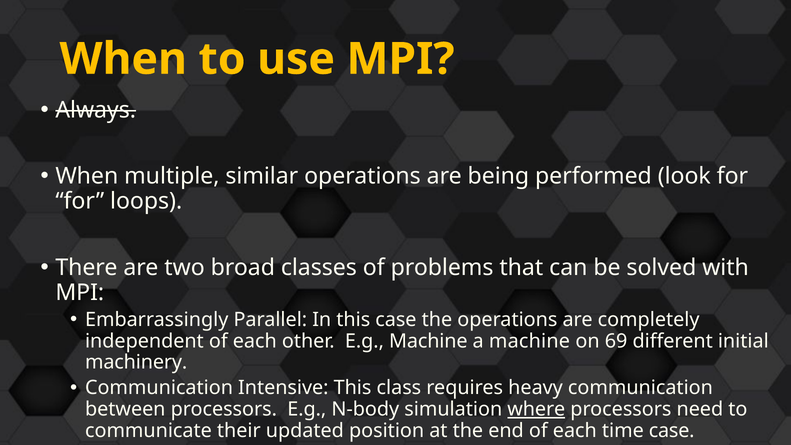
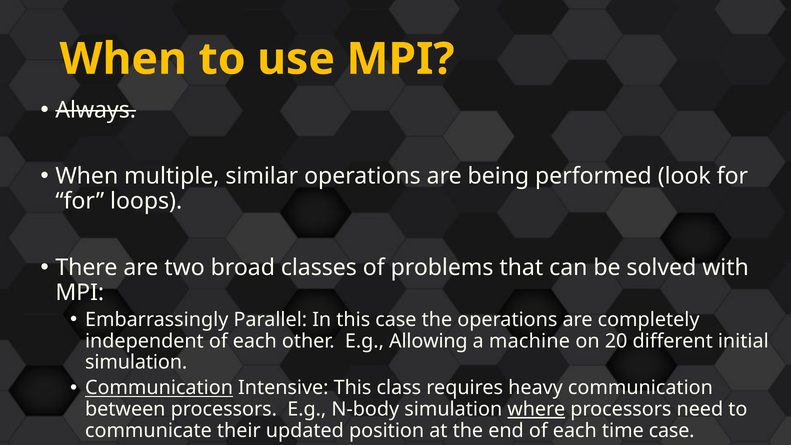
E.g Machine: Machine -> Allowing (428, 341)
69: 69 -> 20 (616, 341)
machinery: machinery -> simulation (136, 362)
Communication underline: none -> present (159, 388)
